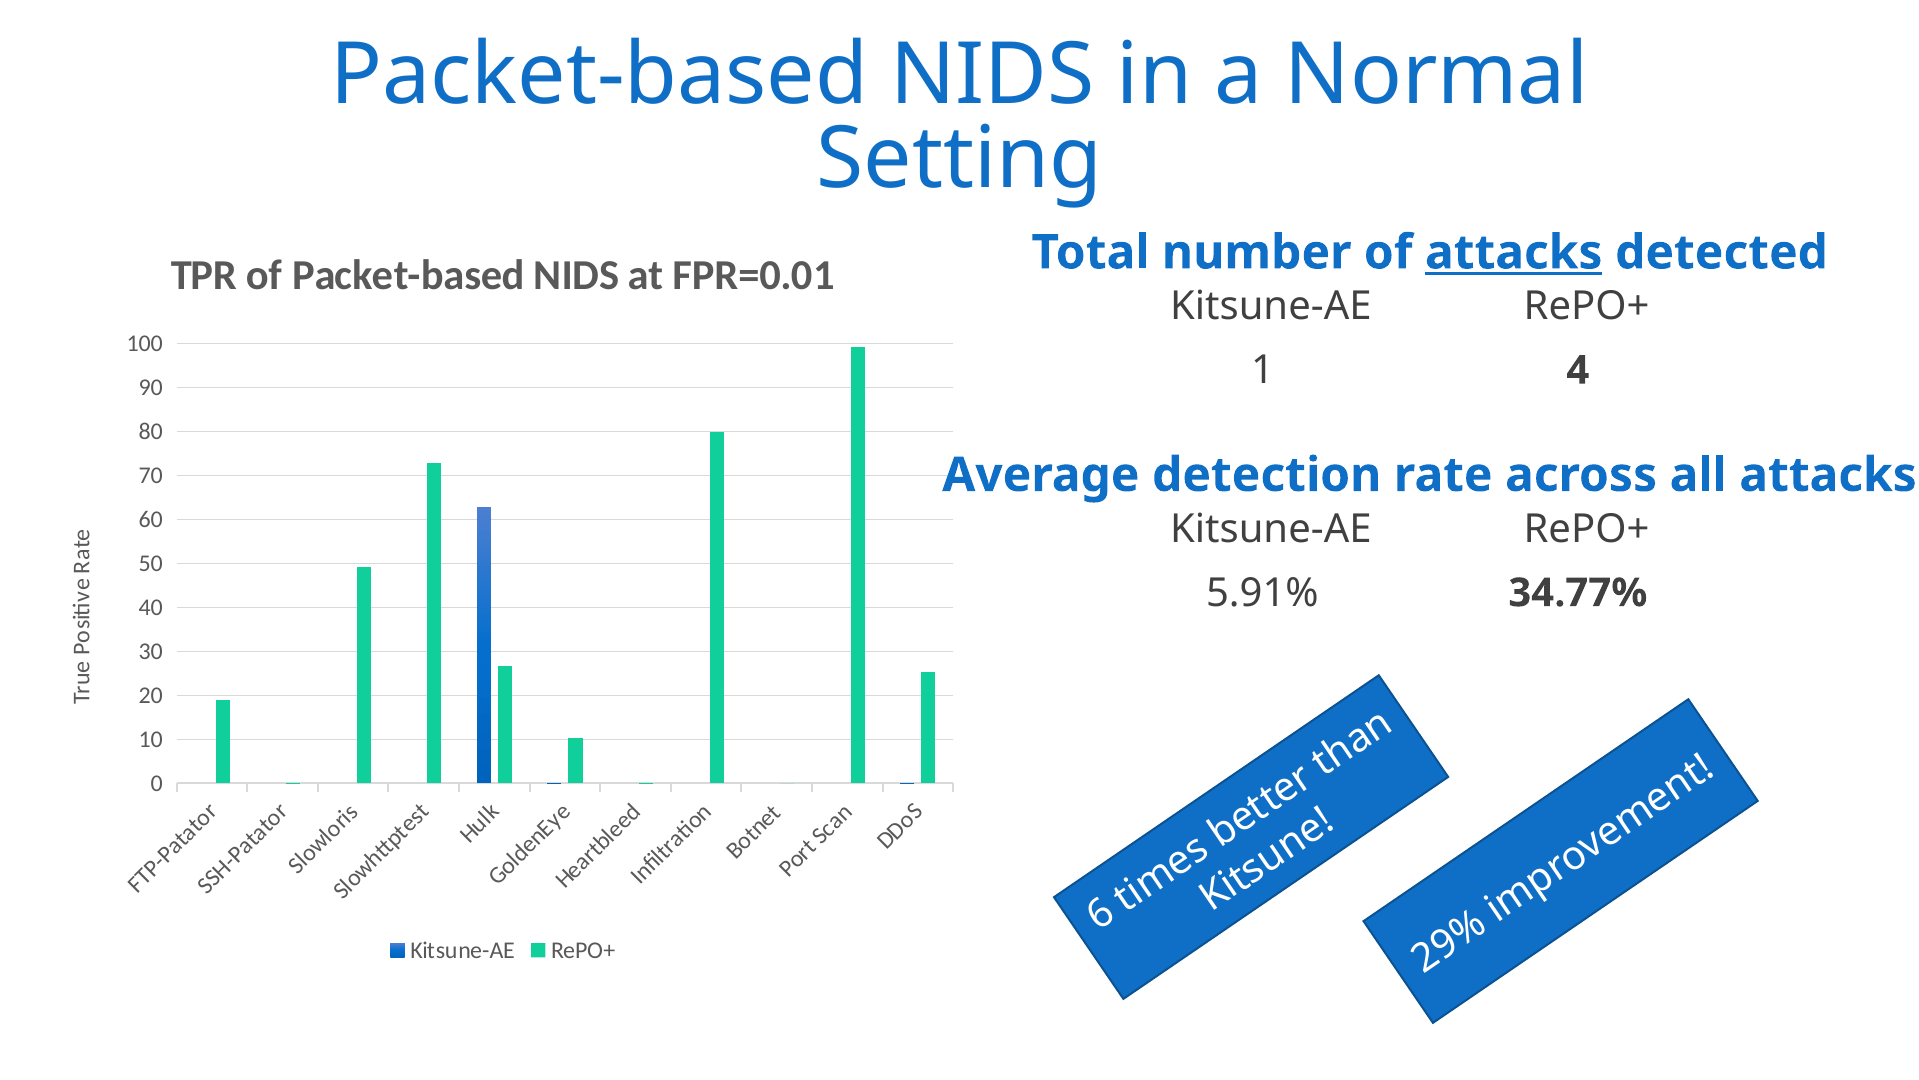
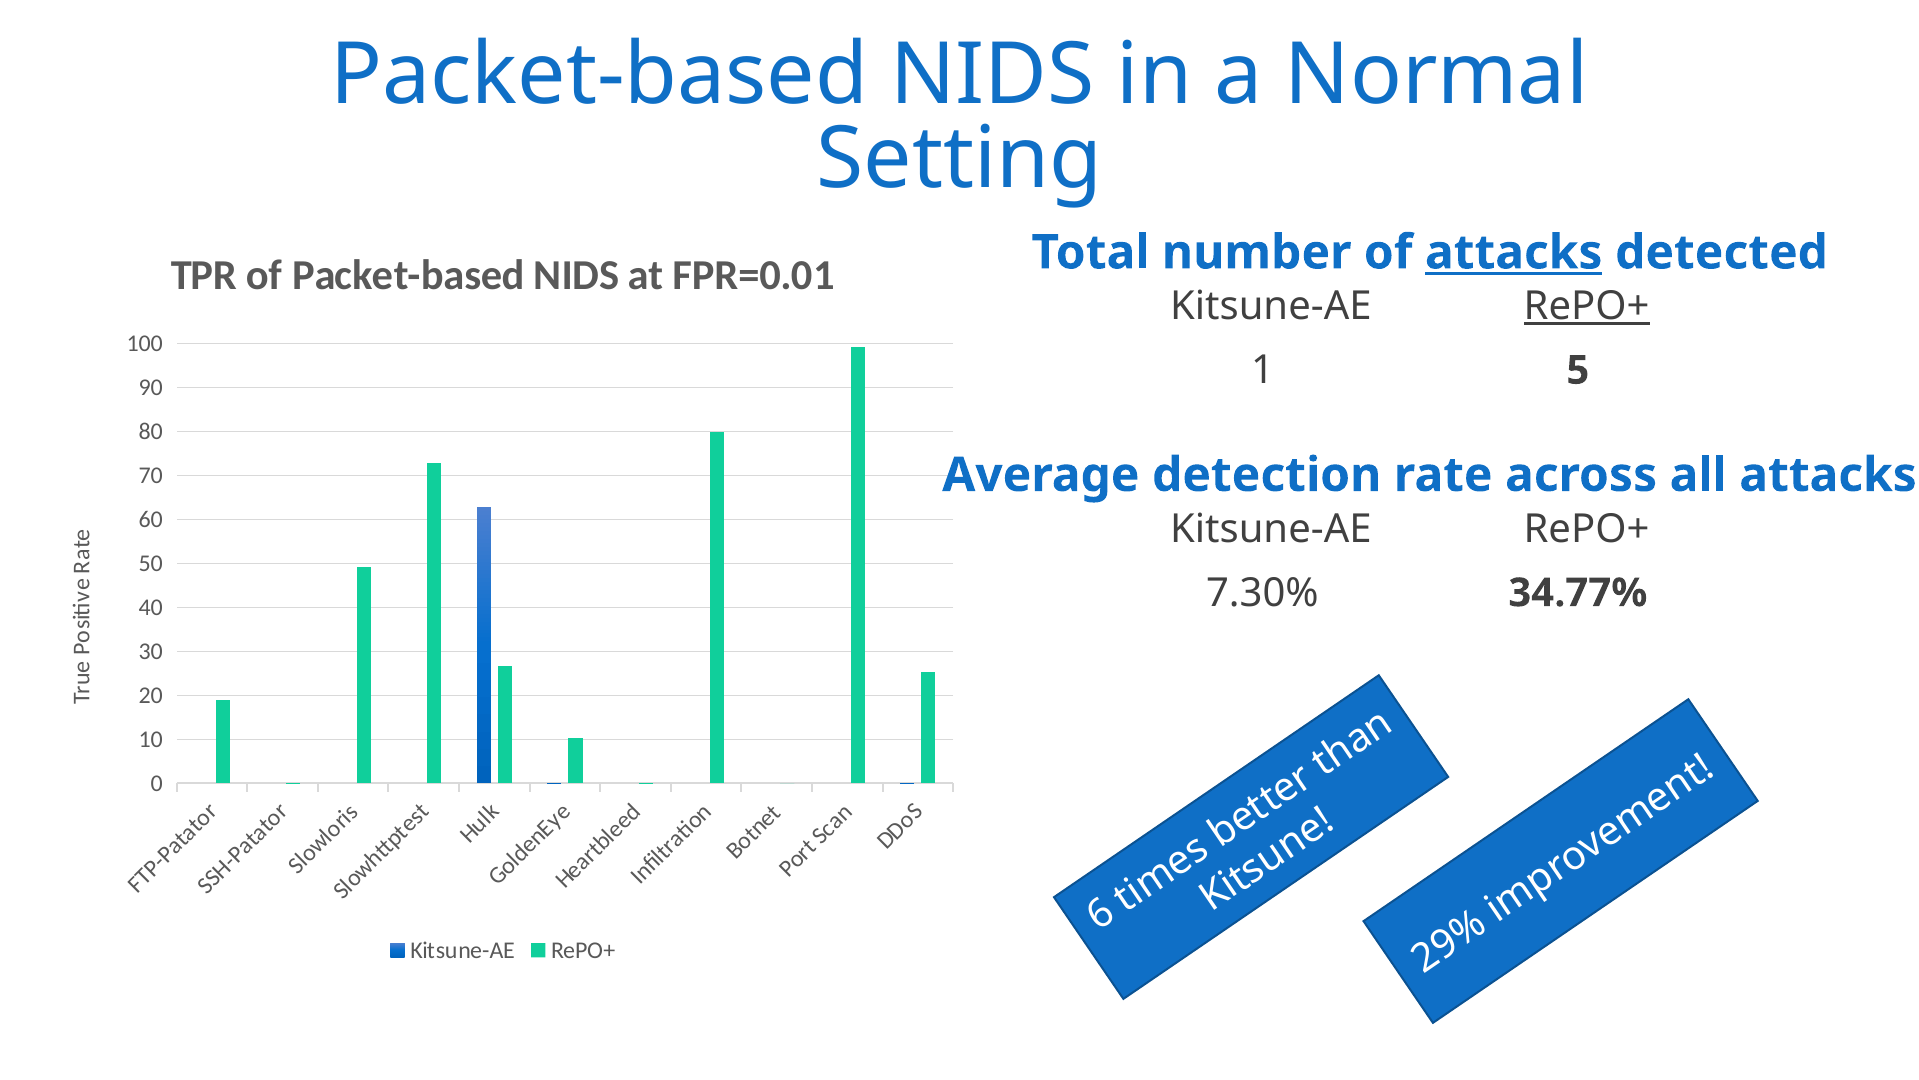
RePO+ underline: none -> present (1587, 306)
4: 4 -> 5 (1578, 370)
5.91%: 5.91% -> 7.30% (1262, 593)
